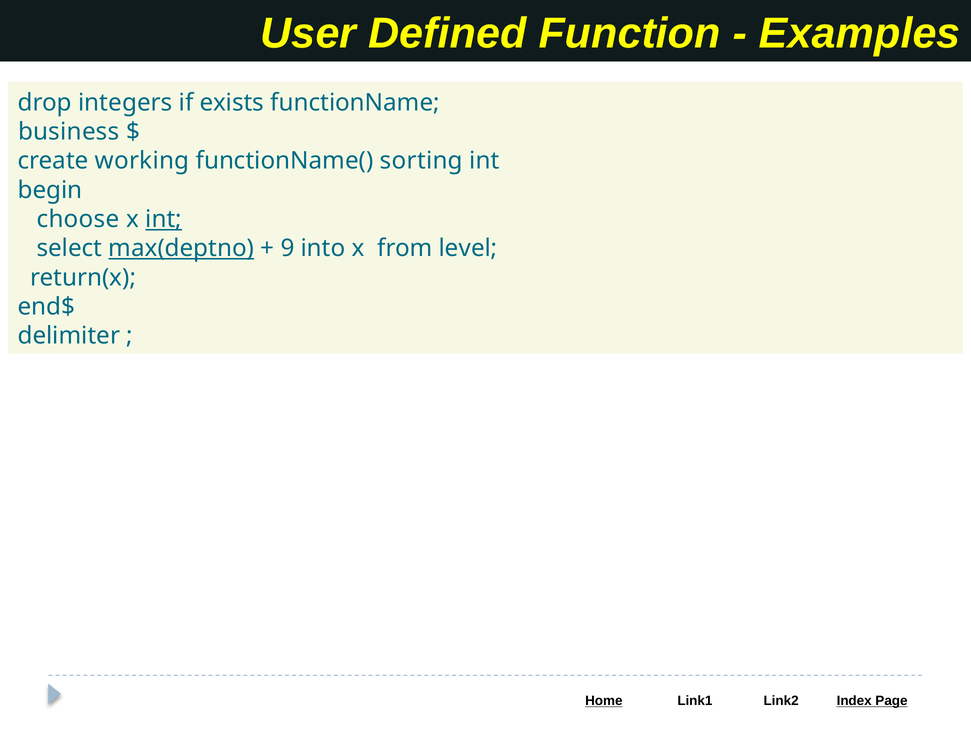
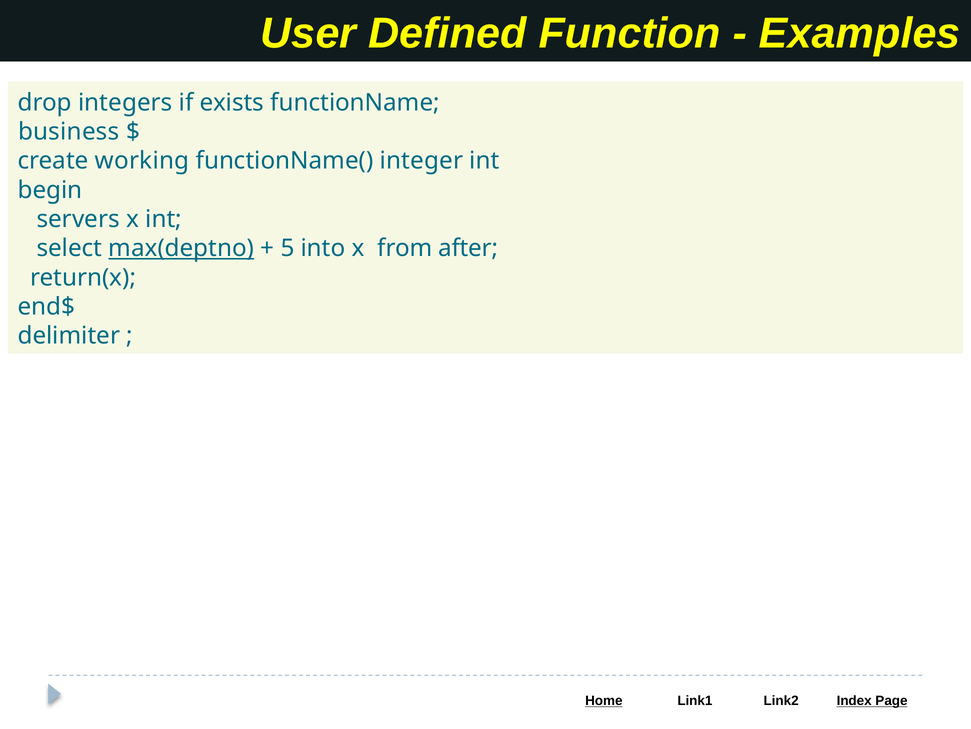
sorting: sorting -> integer (421, 161)
choose: choose -> servers (78, 219)
int underline: present -> none (164, 219)
9: 9 -> 5 (287, 248)
level: level -> after (468, 248)
